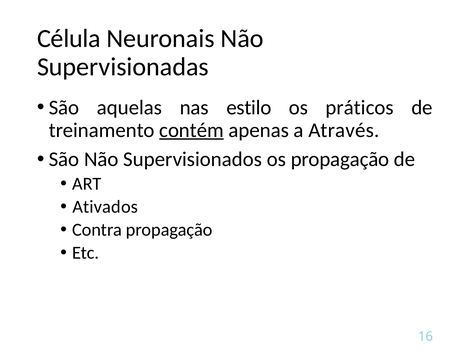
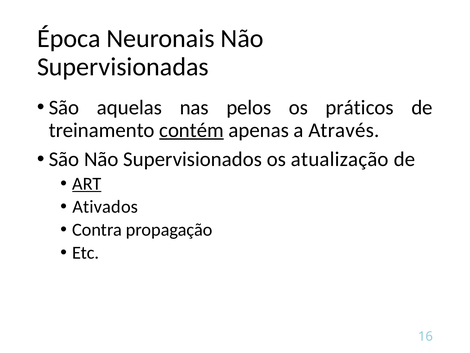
Célula: Célula -> Época (69, 39)
estilo: estilo -> pelos (249, 107)
os propagação: propagação -> atualização (340, 159)
ART underline: none -> present (87, 183)
